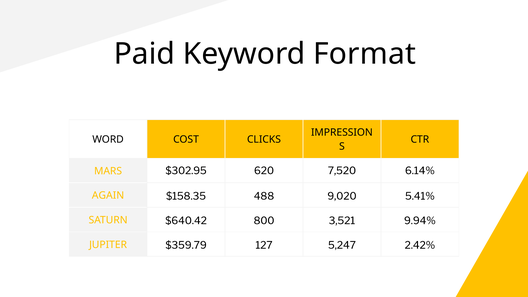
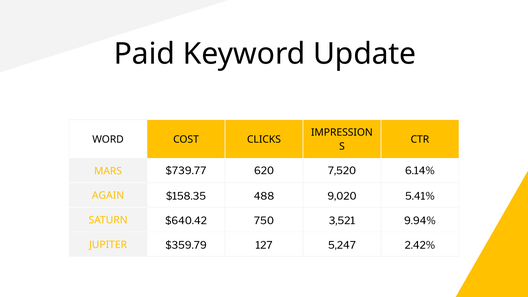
Format: Format -> Update (365, 54)
$302.95: $302.95 -> $739.77 (186, 171)
800: 800 -> 750 (264, 221)
